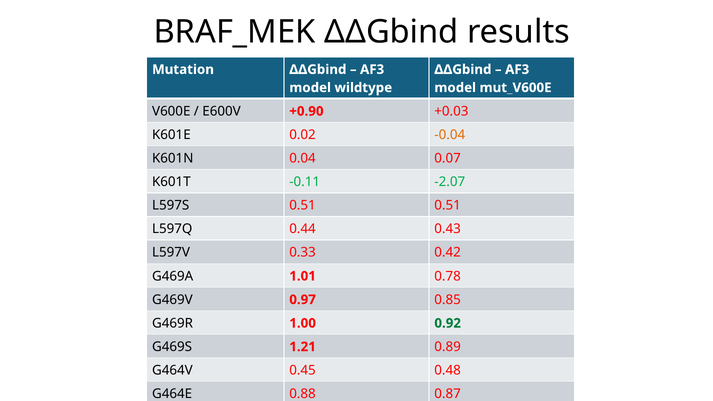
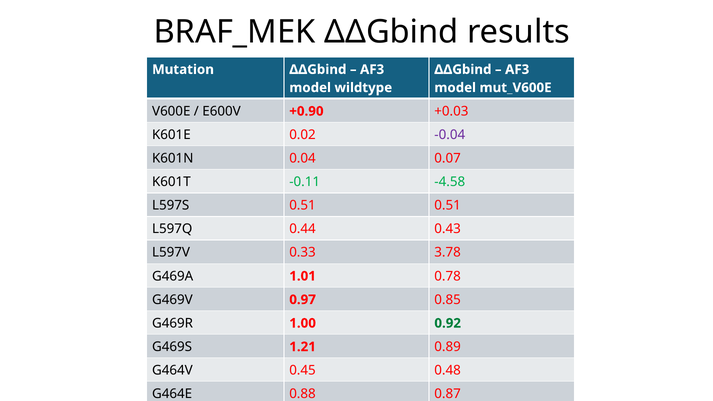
-0.04 colour: orange -> purple (450, 135)
-2.07: -2.07 -> -4.58 (450, 182)
0.42: 0.42 -> 3.78 (448, 253)
